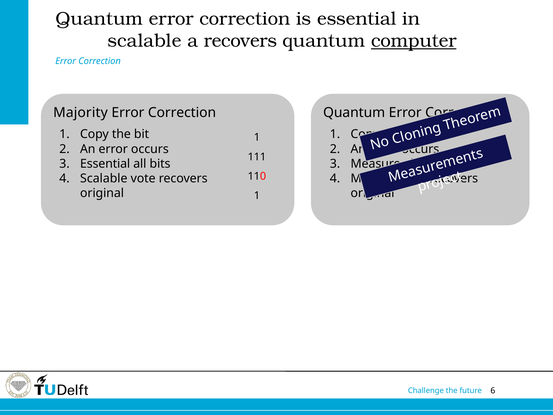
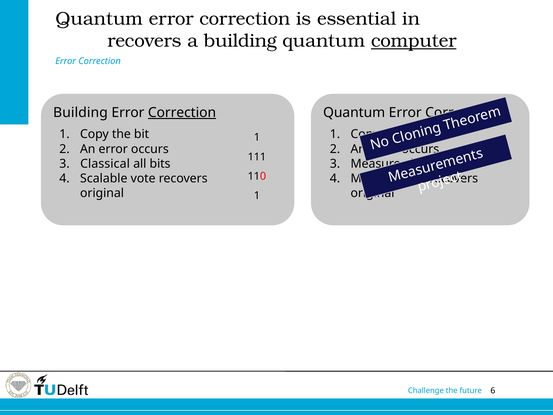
scalable: scalable -> recovers (144, 41)
a recovers: recovers -> building (240, 41)
Majority: Majority -> Building (80, 112)
Correction underline: none -> present (182, 112)
Essential: Essential -> Classical (105, 164)
